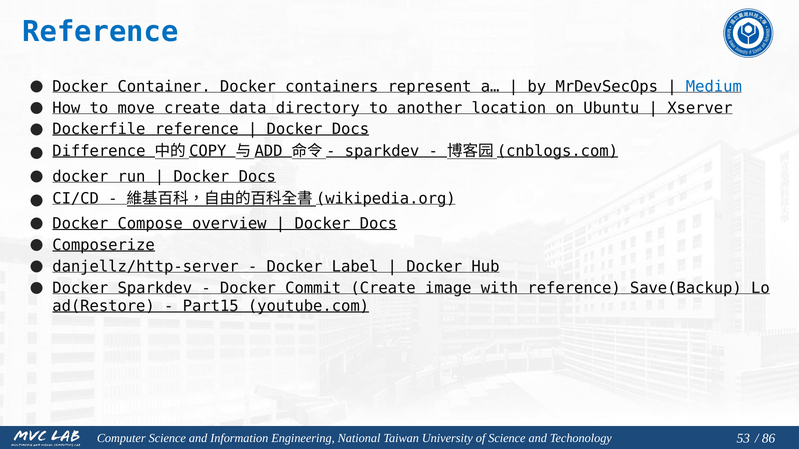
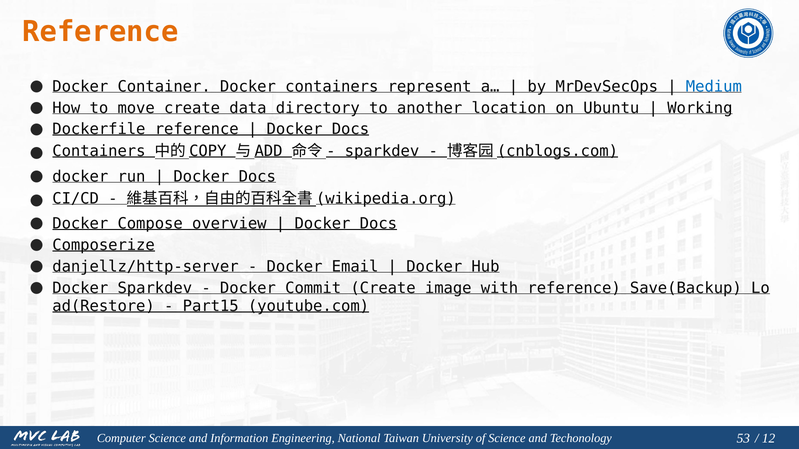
Reference colour: blue -> orange (100, 32)
Xserver: Xserver -> Working (700, 108)
Difference: Difference -> Containers (99, 151)
Label: Label -> Email (355, 267)
86: 86 -> 12 (769, 439)
